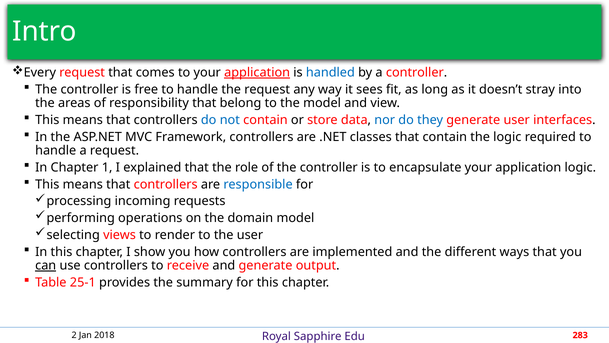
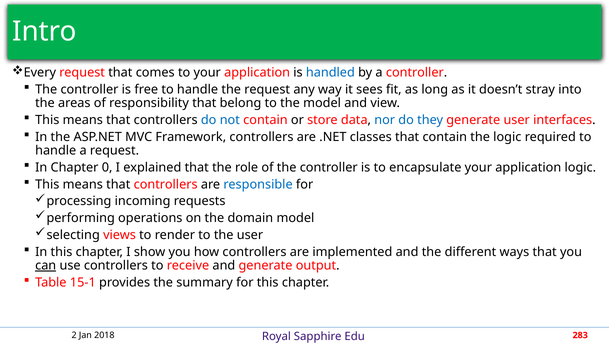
application underline: present -> none (257, 72)
1: 1 -> 0 (107, 167)
25-1: 25-1 -> 15-1 (83, 282)
